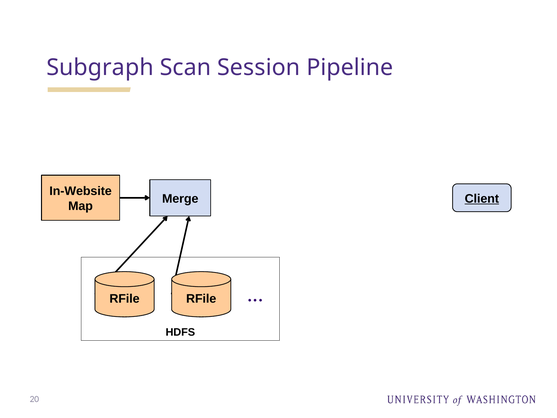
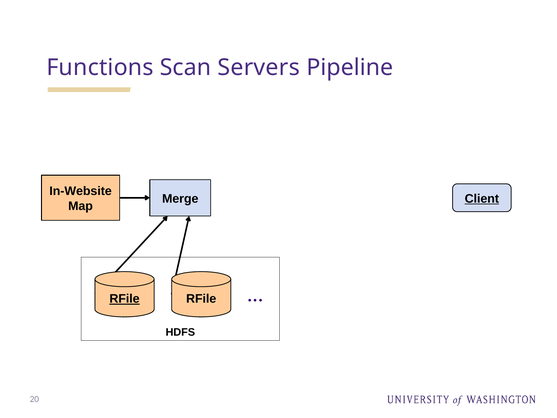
Subgraph: Subgraph -> Functions (100, 68)
Session: Session -> Servers (259, 68)
RFile underline: none -> present (125, 299)
